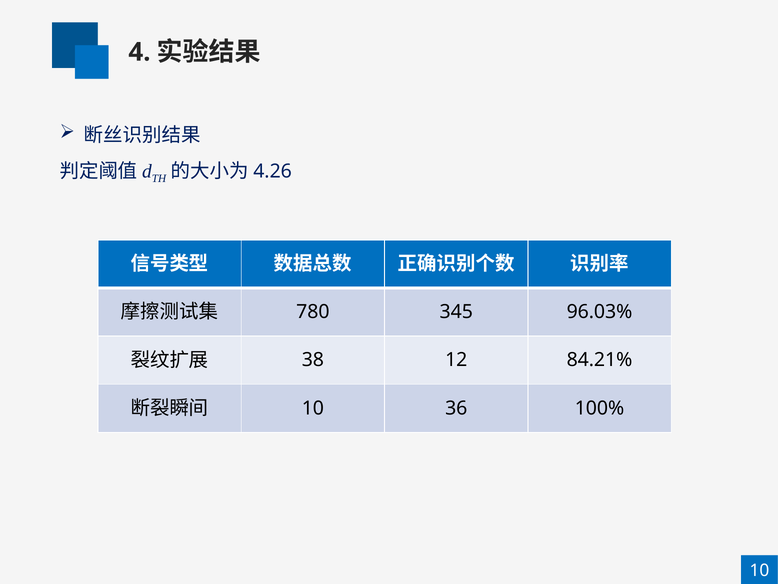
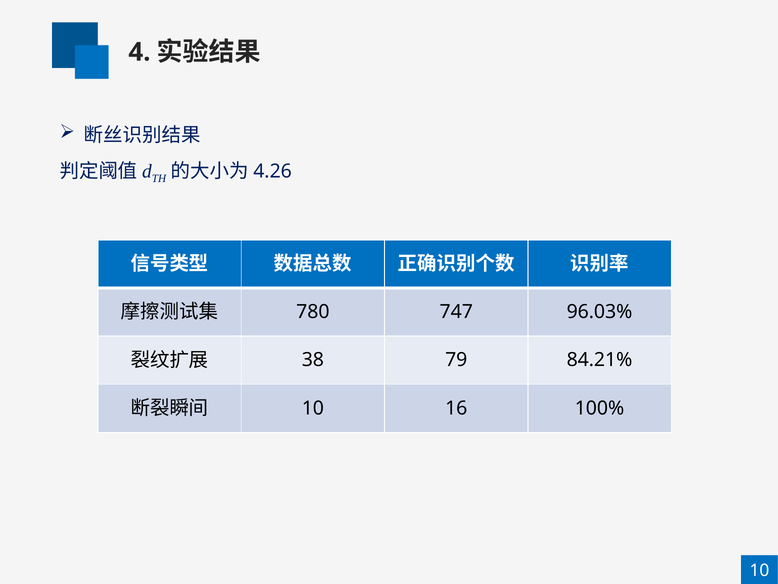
345: 345 -> 747 (456, 312)
12: 12 -> 79 (456, 360)
36: 36 -> 16 (456, 408)
